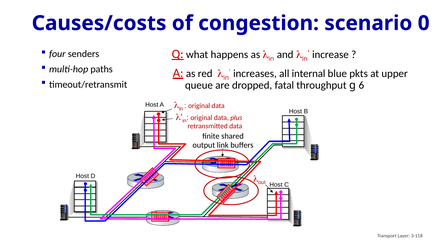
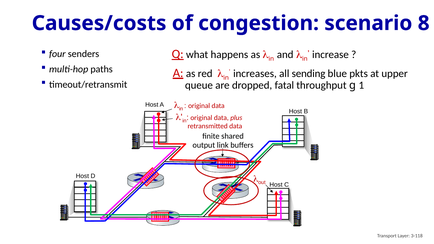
0: 0 -> 8 (424, 23)
internal: internal -> sending (309, 74)
6: 6 -> 1 (361, 85)
